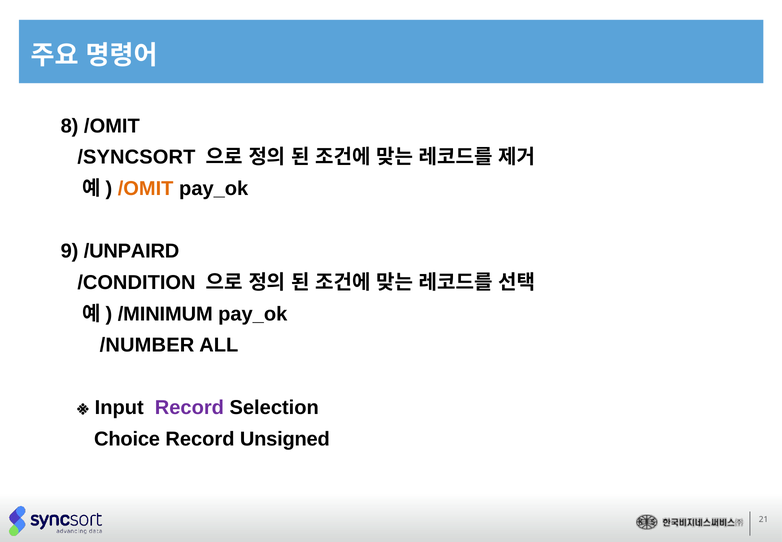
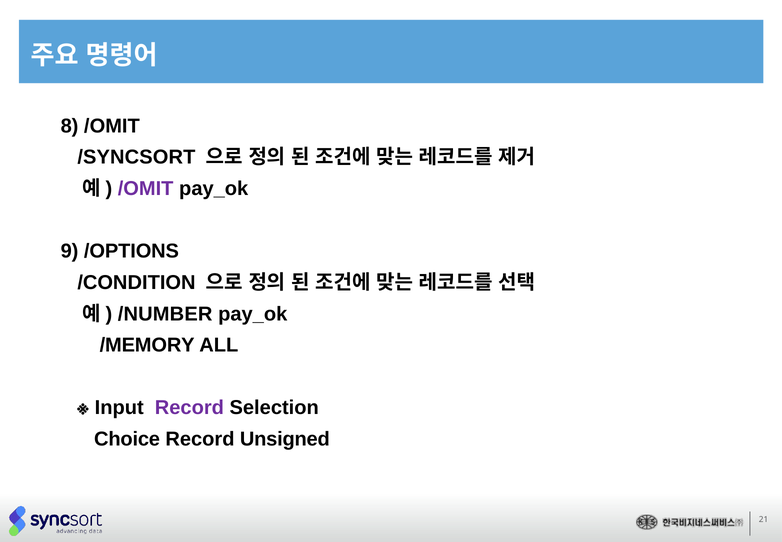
/OMIT colour: orange -> purple (146, 188)
/UNPAIRD: /UNPAIRD -> /OPTIONS (131, 251)
/MINIMUM: /MINIMUM -> /NUMBER (165, 314)
/NUMBER: /NUMBER -> /MEMORY (147, 345)
